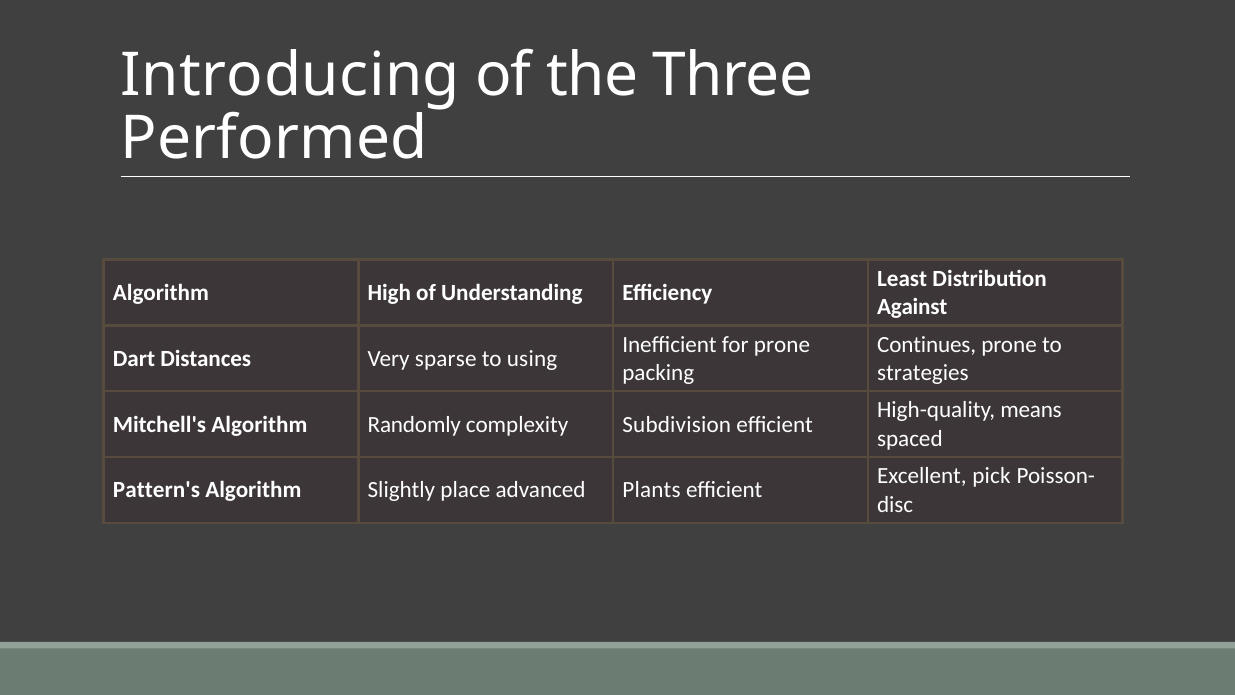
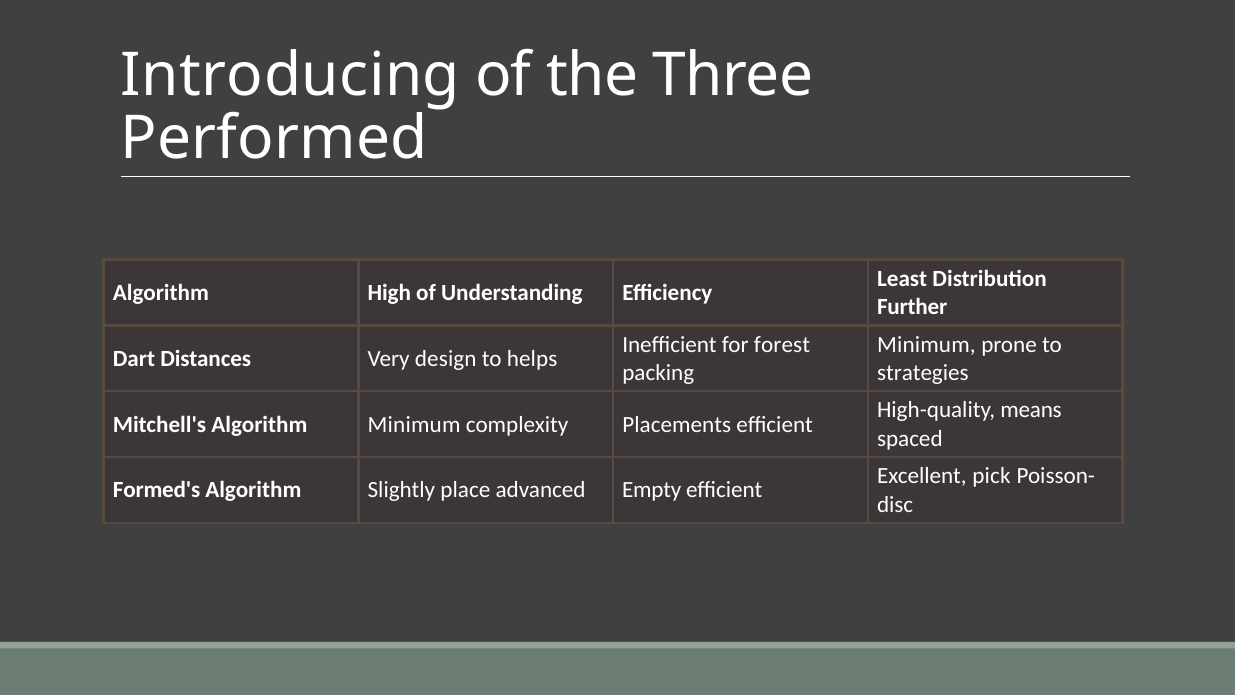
Against: Against -> Further (912, 307)
for prone: prone -> forest (782, 344)
Continues: Continues -> Minimum (926, 344)
sparse: sparse -> design (446, 358)
using: using -> helps (532, 358)
Algorithm Randomly: Randomly -> Minimum (414, 424)
Subdivision: Subdivision -> Placements (677, 424)
Pattern's: Pattern's -> Formed's (157, 490)
Plants: Plants -> Empty (652, 490)
